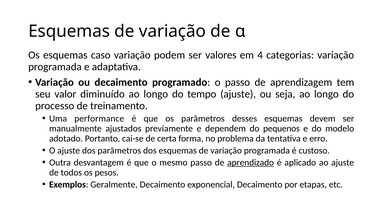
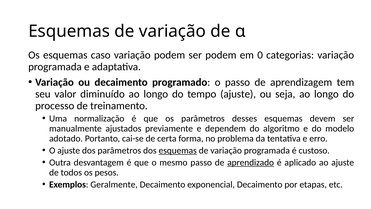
ser valores: valores -> podem (221, 55)
4: 4 -> 0 (260, 55)
performance: performance -> normalização (99, 118)
pequenos: pequenos -> algoritmo (281, 128)
esquemas underline: none -> present (178, 150)
